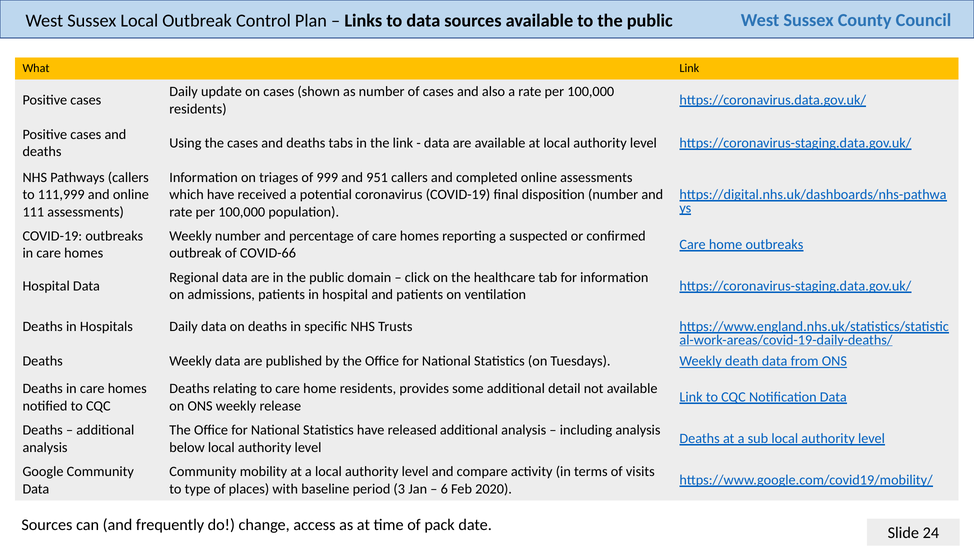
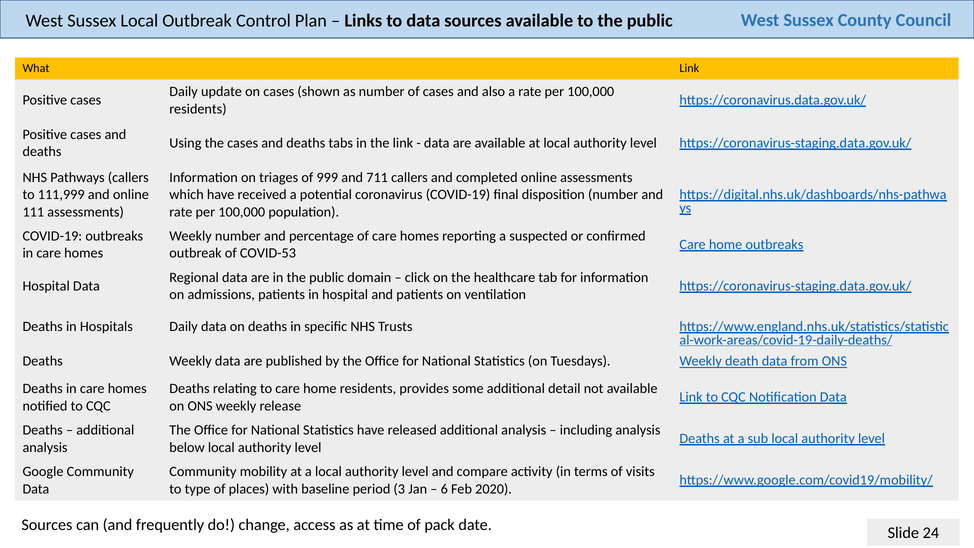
951: 951 -> 711 (377, 177)
COVID-66: COVID-66 -> COVID-53 (268, 253)
